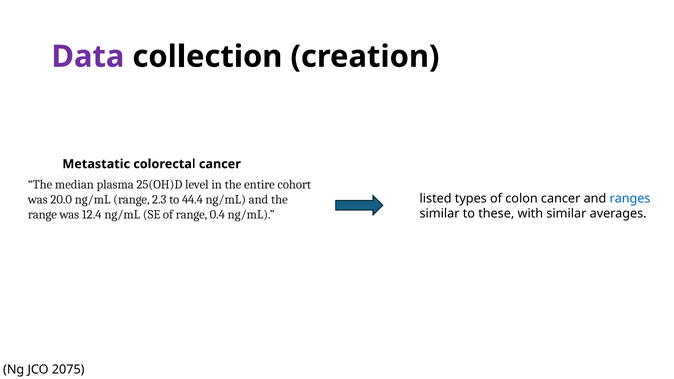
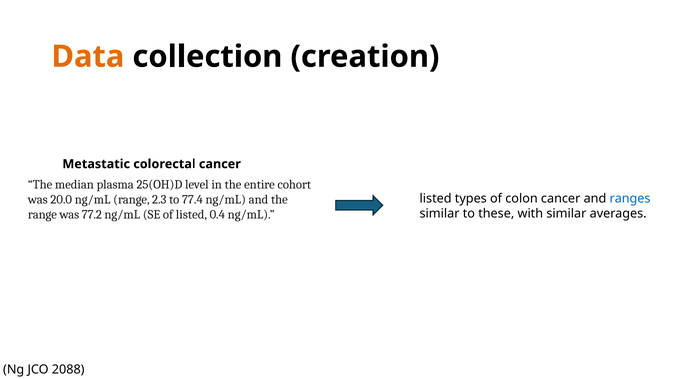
Data colour: purple -> orange (88, 57)
44.4: 44.4 -> 77.4 (192, 200)
12.4: 12.4 -> 77.2 (92, 215)
of range: range -> listed (191, 215)
2075: 2075 -> 2088 (68, 370)
